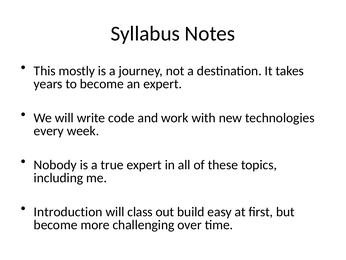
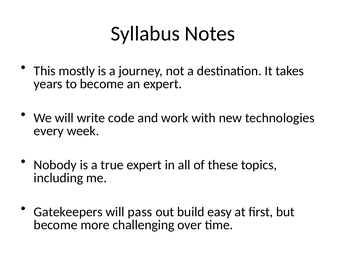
Introduction: Introduction -> Gatekeepers (68, 212)
class: class -> pass (140, 212)
